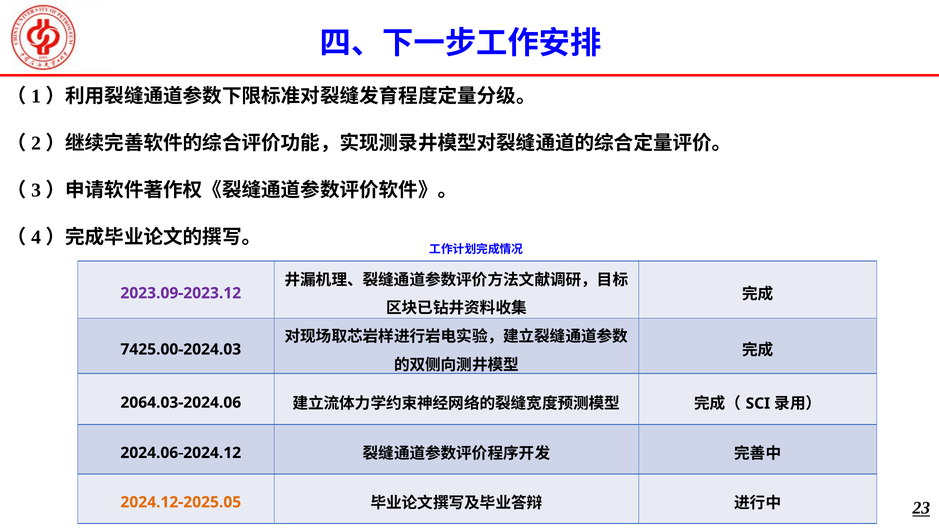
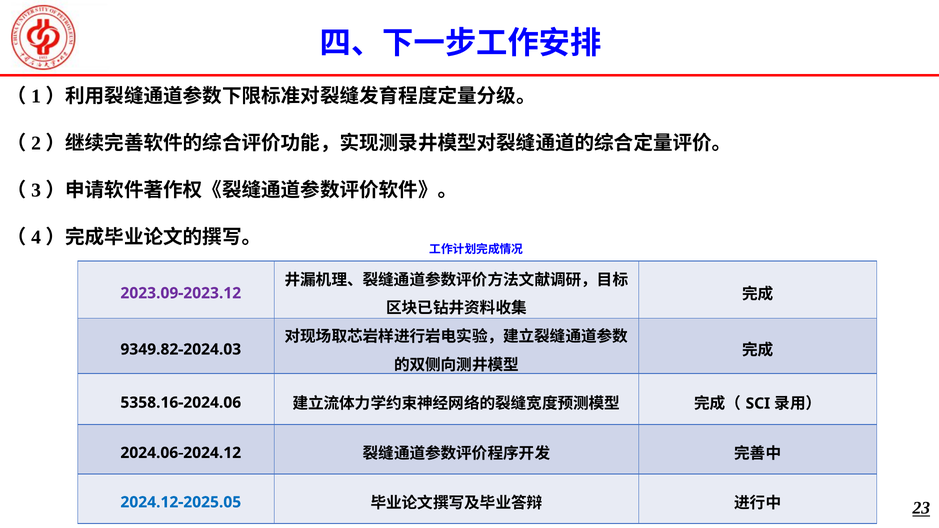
7425.00-2024.03: 7425.00-2024.03 -> 9349.82-2024.03 (181, 349)
2064.03-2024.06: 2064.03-2024.06 -> 5358.16-2024.06 (181, 403)
2024.12-2025.05 colour: orange -> blue (181, 502)
